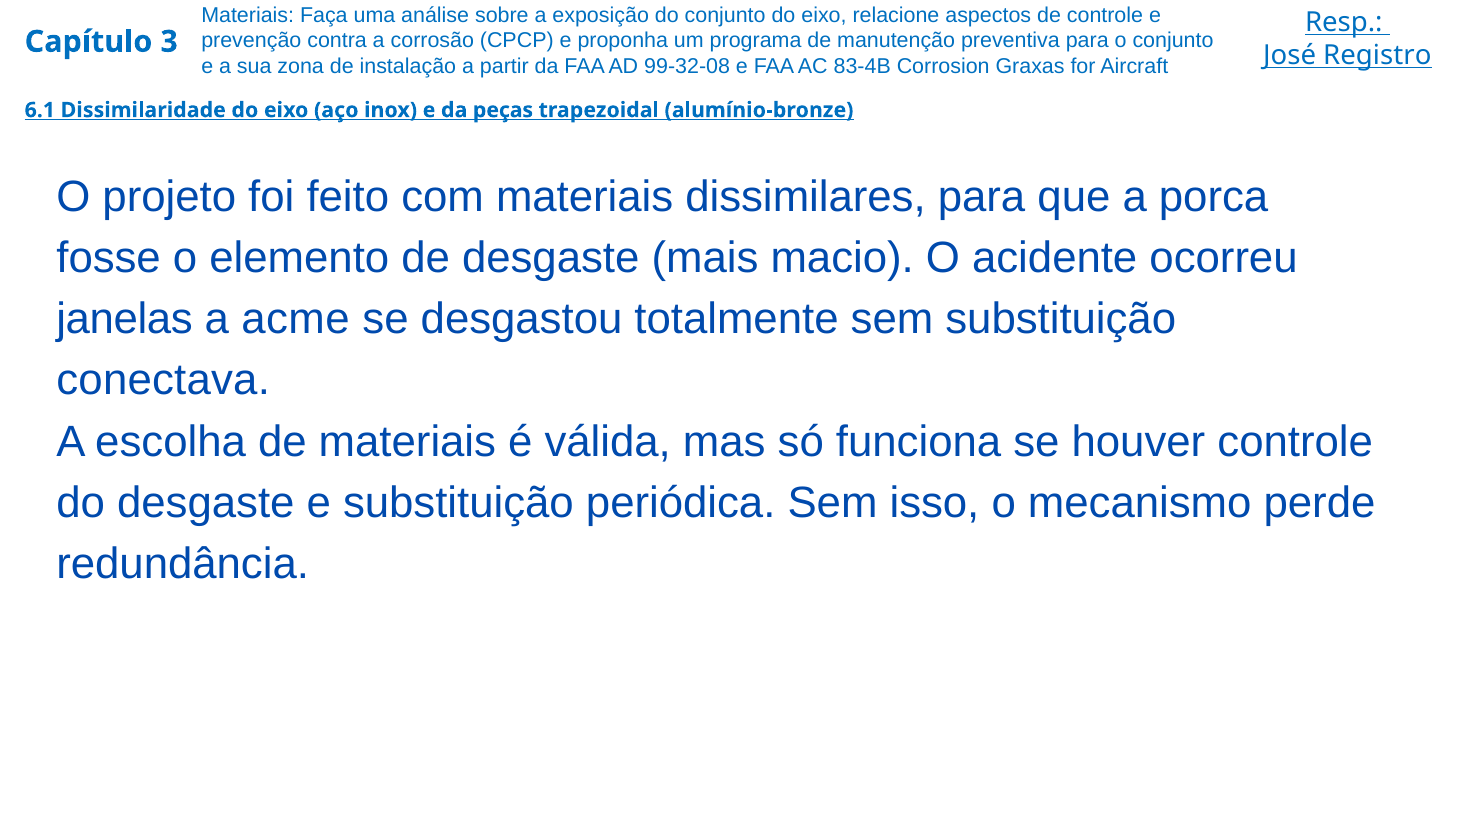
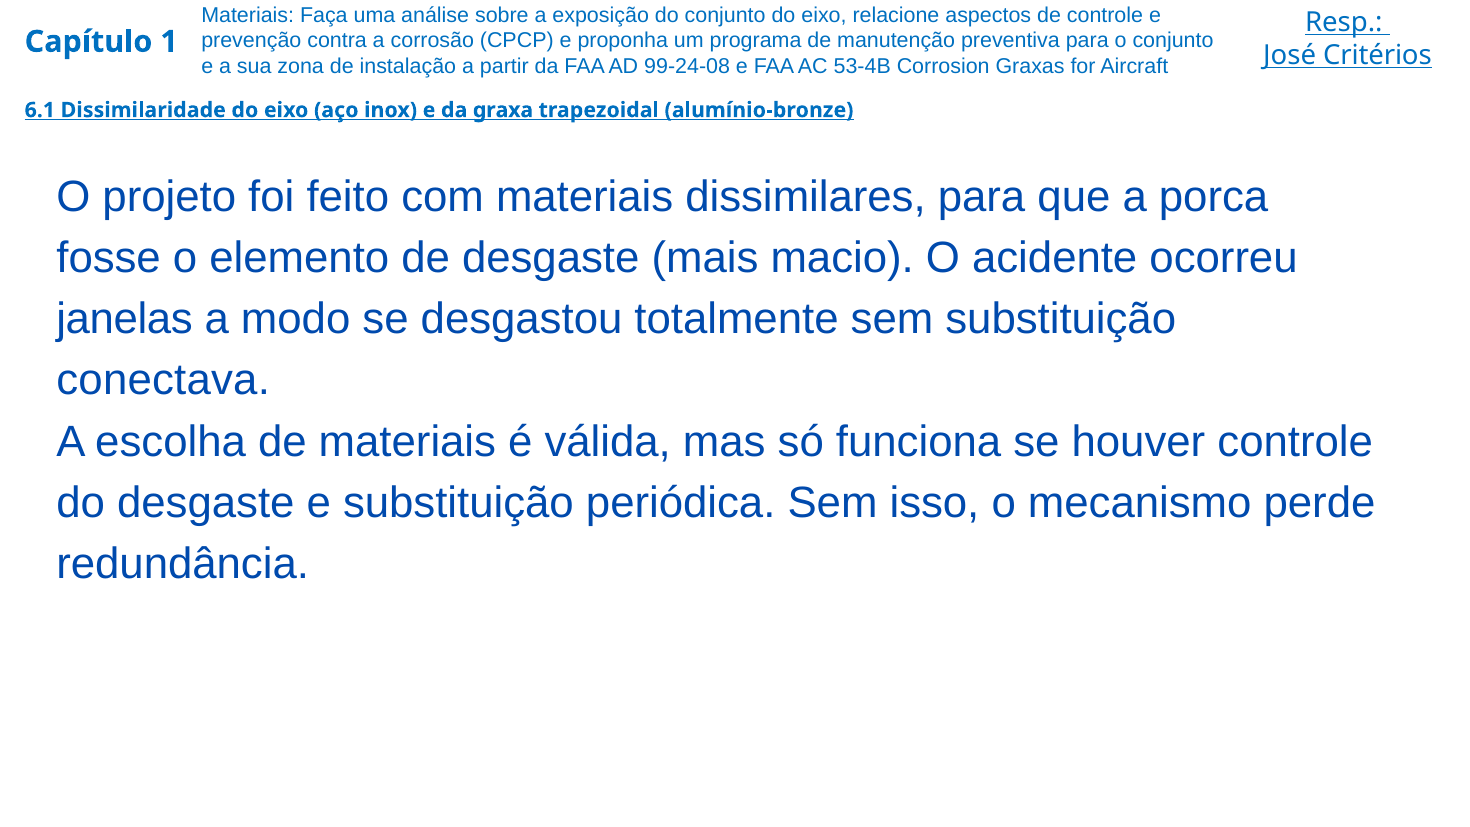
3: 3 -> 1 (169, 42)
Registro: Registro -> Critérios (1377, 55)
99-32-08: 99-32-08 -> 99-24-08 (687, 67)
83-4B: 83-4B -> 53-4B (862, 67)
peças: peças -> graxa (503, 110)
acme: acme -> modo (296, 319)
